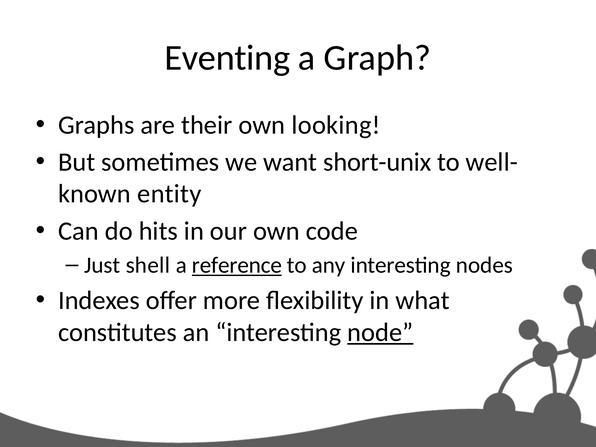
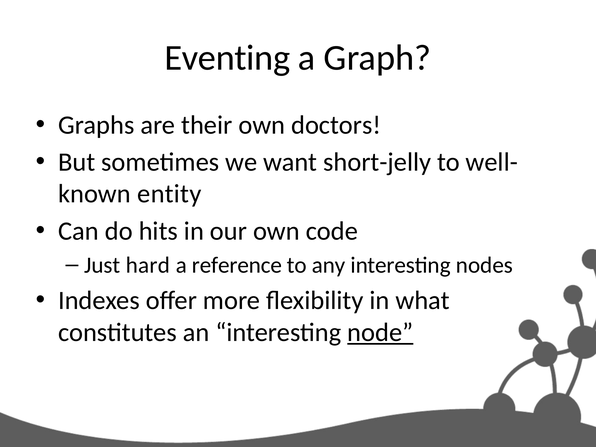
looking: looking -> doctors (336, 125)
short-unix: short-unix -> short-jelly (377, 162)
shell: shell -> hard (148, 265)
reference underline: present -> none (237, 265)
